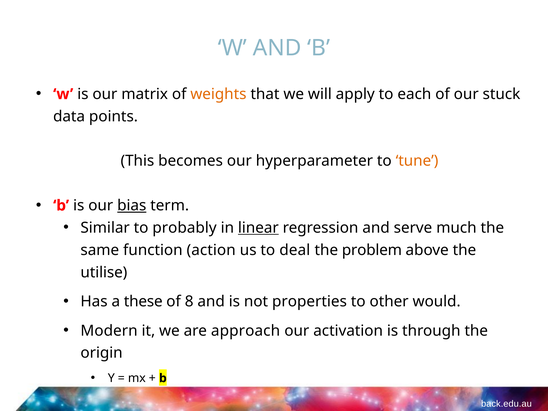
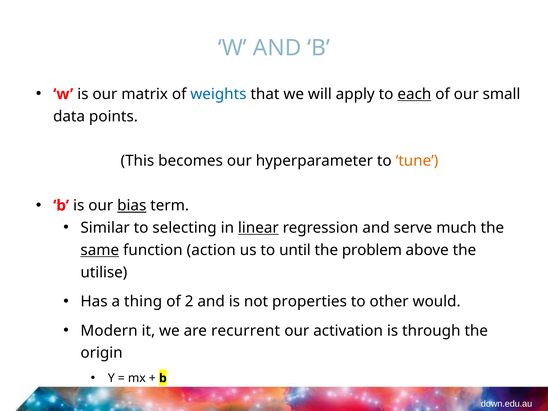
weights colour: orange -> blue (218, 94)
each underline: none -> present (414, 94)
stuck: stuck -> small (502, 94)
probably: probably -> selecting (185, 228)
same underline: none -> present (100, 250)
deal: deal -> until (295, 250)
these: these -> thing (143, 302)
8: 8 -> 2 (189, 302)
approach: approach -> recurrent (246, 331)
back.edu.au: back.edu.au -> down.edu.au (507, 404)
